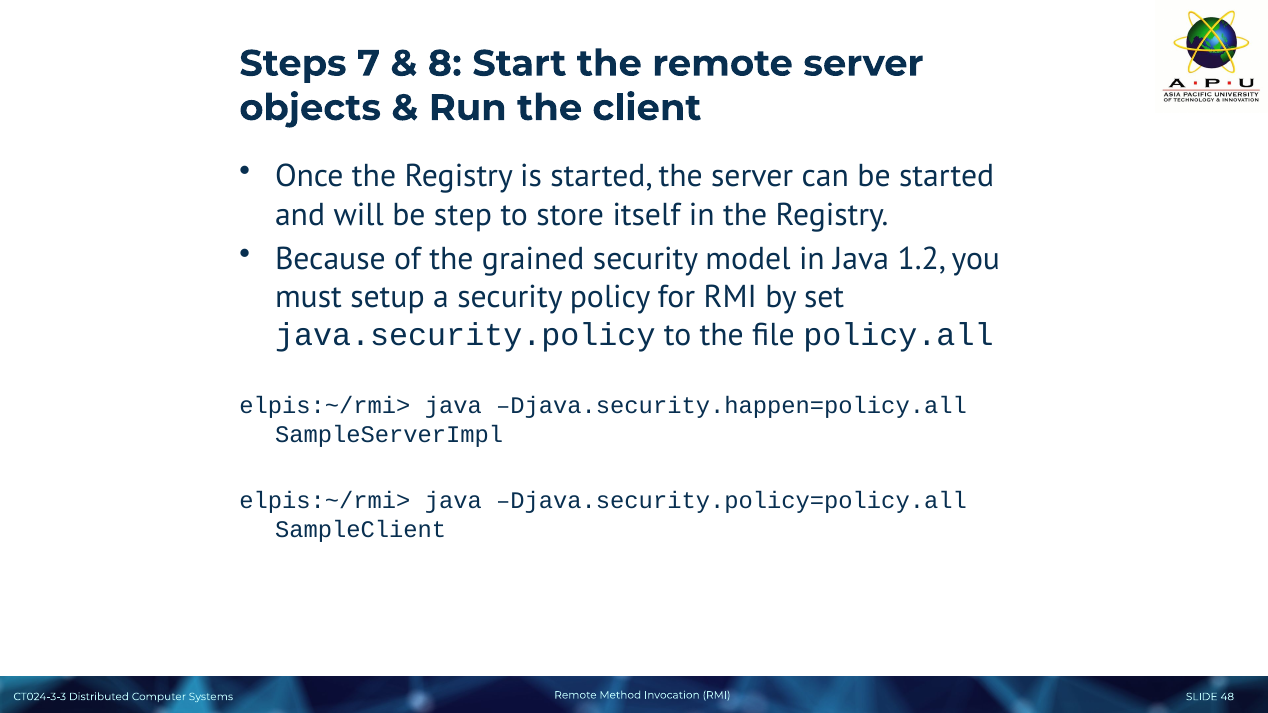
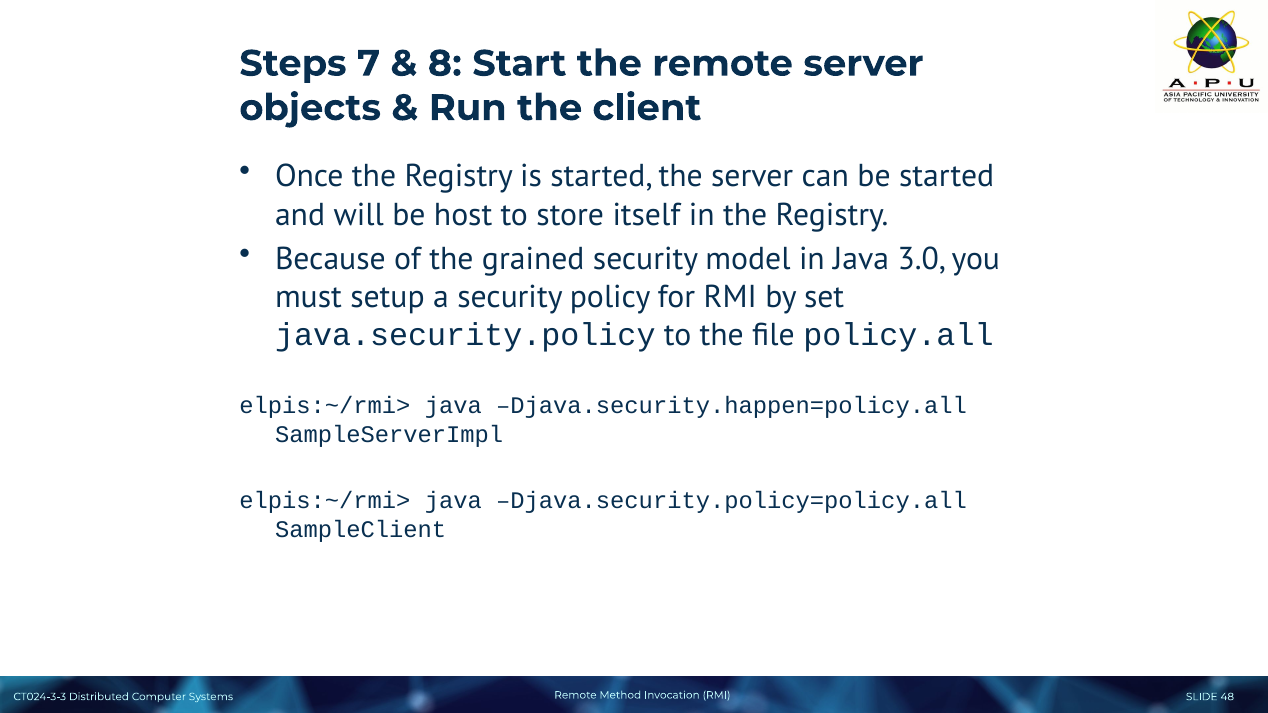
step: step -> host (463, 215)
1.2: 1.2 -> 3.0 (922, 259)
